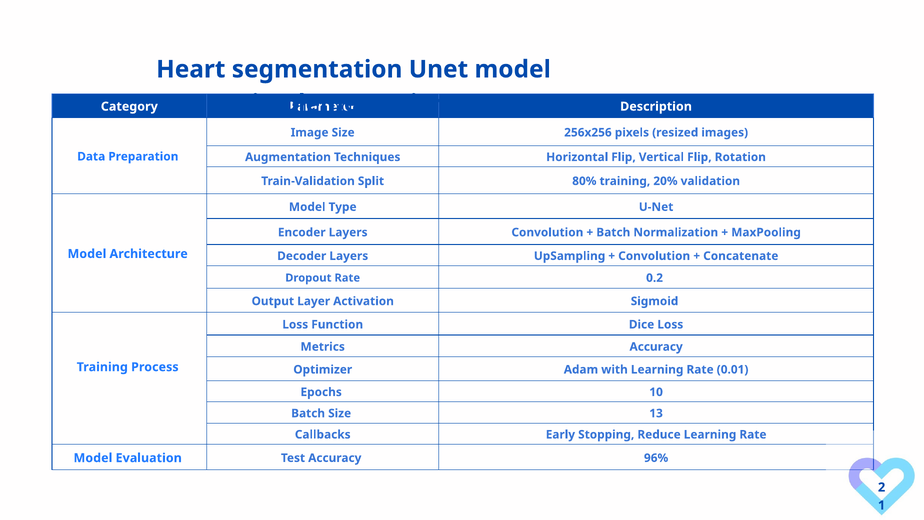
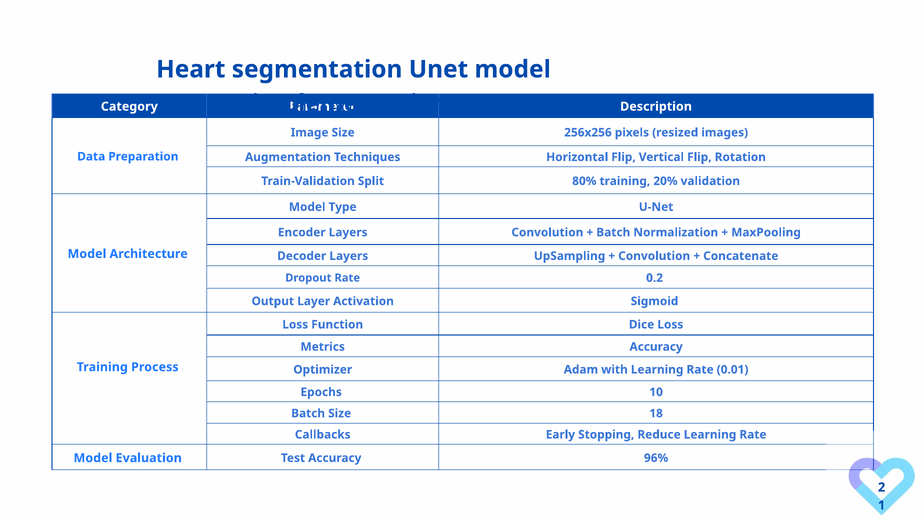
13: 13 -> 18 (656, 413)
